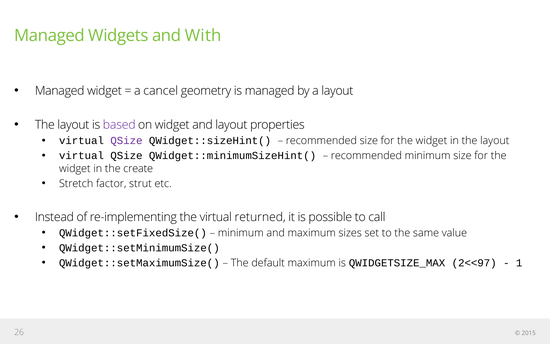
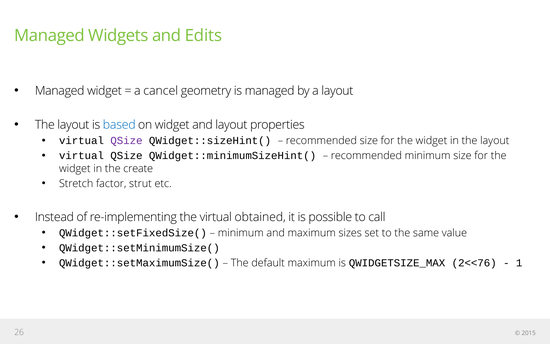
With: With -> Edits (203, 36)
based colour: purple -> blue (119, 125)
returned: returned -> obtained (260, 217)
2<<97: 2<<97 -> 2<<76 (474, 263)
